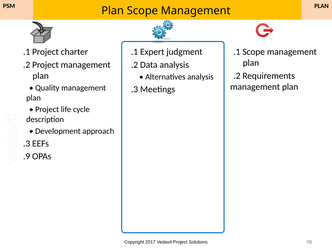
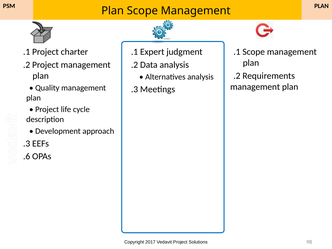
.9: .9 -> .6 (27, 156)
